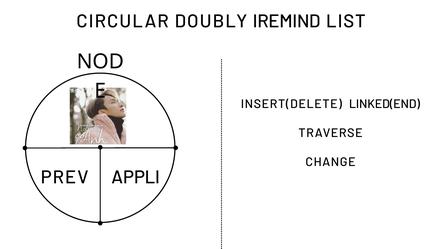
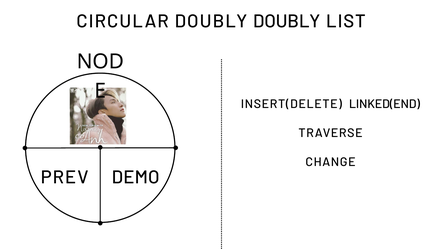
DOUBLY IREMIND: IREMIND -> DOUBLY (287, 21)
APPLI: APPLI -> DEMO (136, 178)
